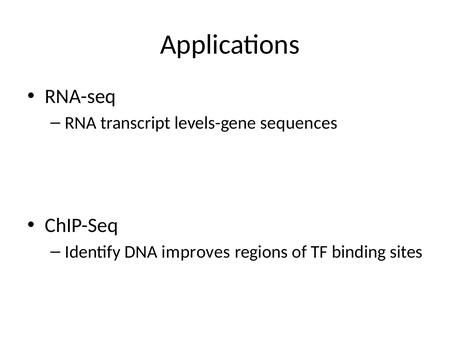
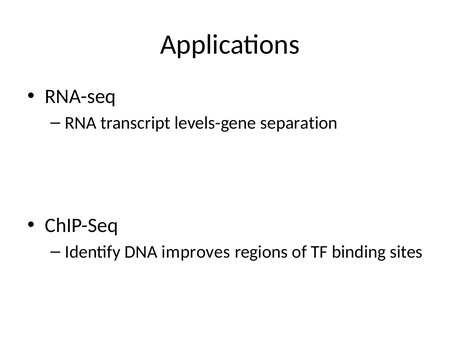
sequences: sequences -> separation (299, 123)
